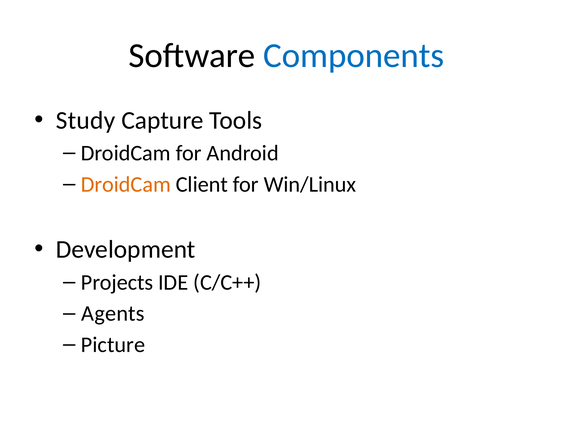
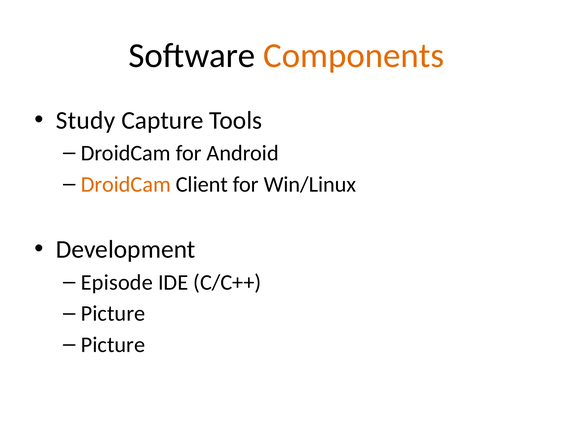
Components colour: blue -> orange (354, 55)
Projects: Projects -> Episode (117, 282)
Agents: Agents -> Picture (113, 313)
